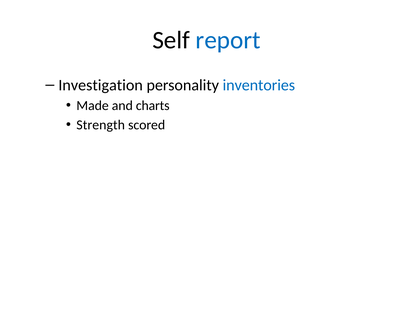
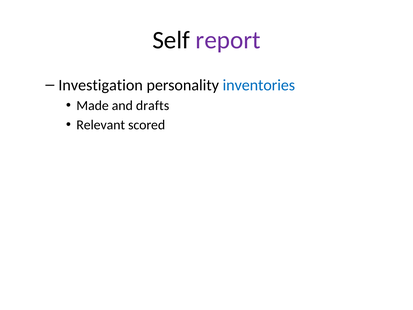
report colour: blue -> purple (228, 40)
charts: charts -> drafts (153, 106)
Strength: Strength -> Relevant (101, 125)
